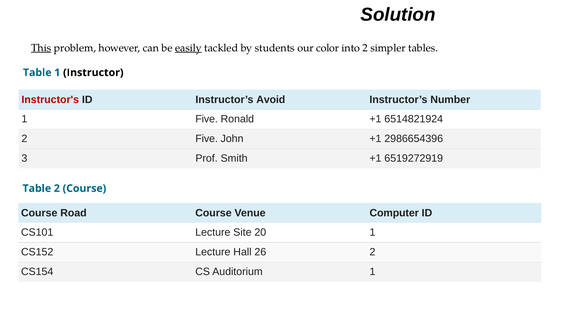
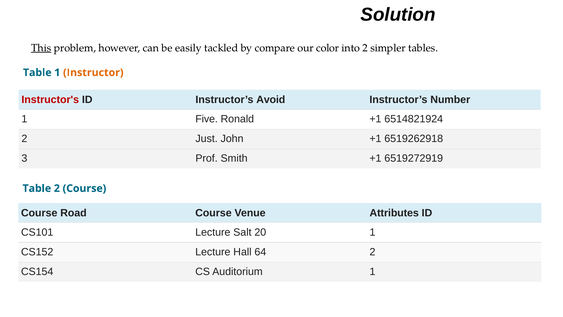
easily underline: present -> none (188, 48)
students: students -> compare (275, 48)
Instructor colour: black -> orange (93, 73)
2 Five: Five -> Just (207, 139)
2986654396: 2986654396 -> 6519262918 (414, 139)
Computer: Computer -> Attributes (394, 213)
Site: Site -> Salt (242, 232)
26: 26 -> 64 (260, 252)
